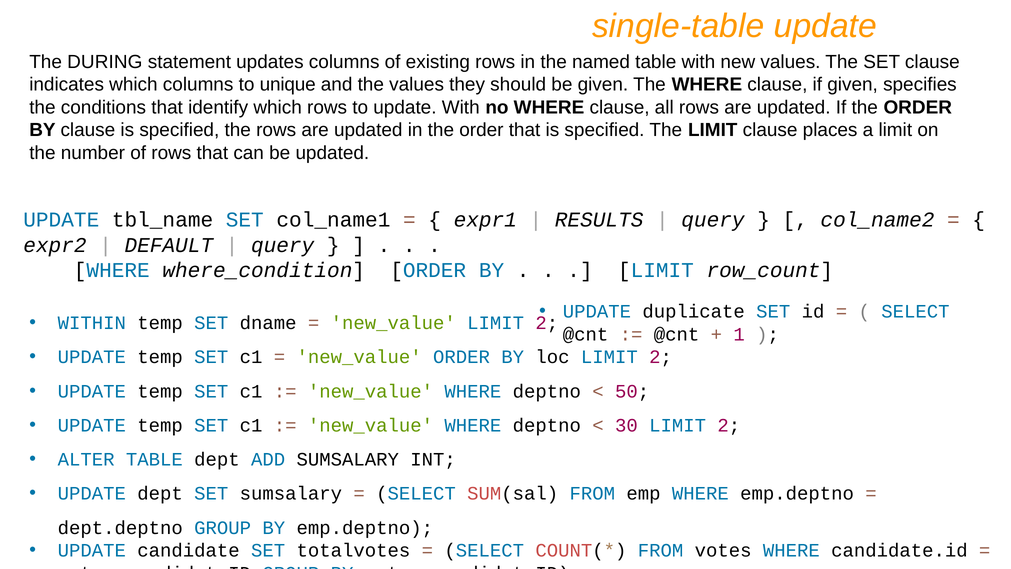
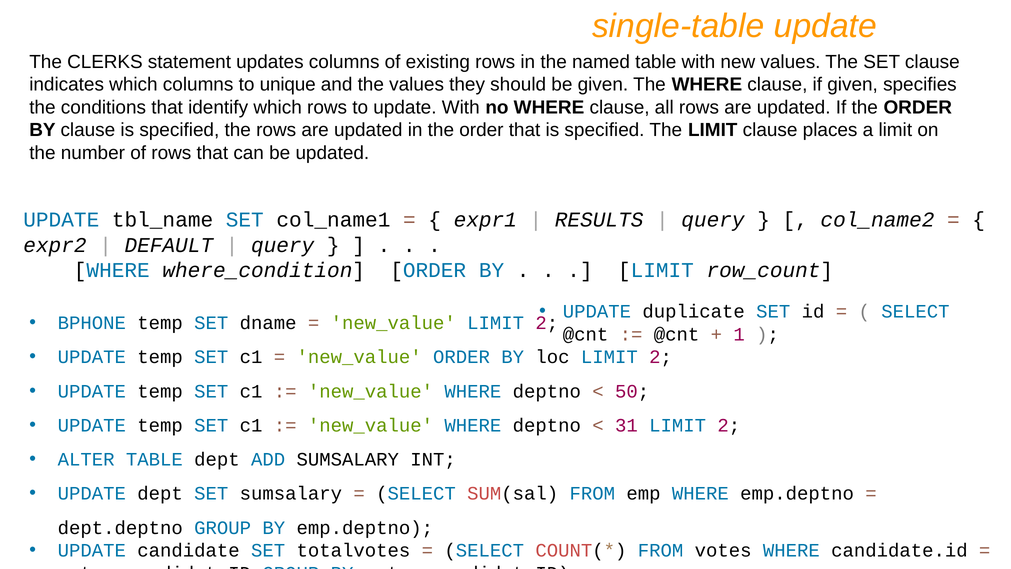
DURING: DURING -> CLERKS (105, 62)
WITHIN: WITHIN -> BPHONE (92, 323)
30: 30 -> 31 (626, 425)
